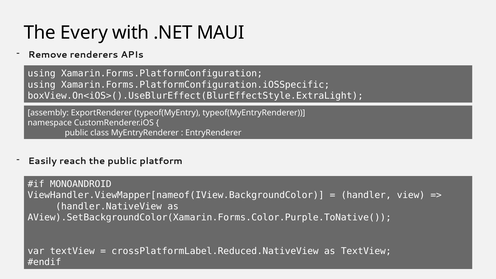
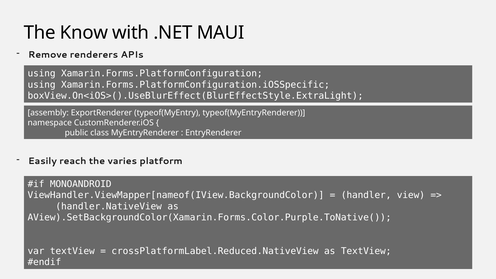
Every: Every -> Know (84, 33)
the public: public -> varies (122, 161)
